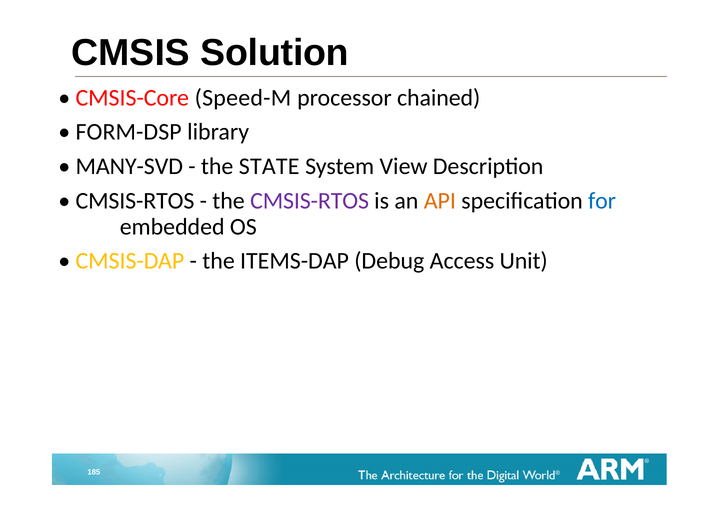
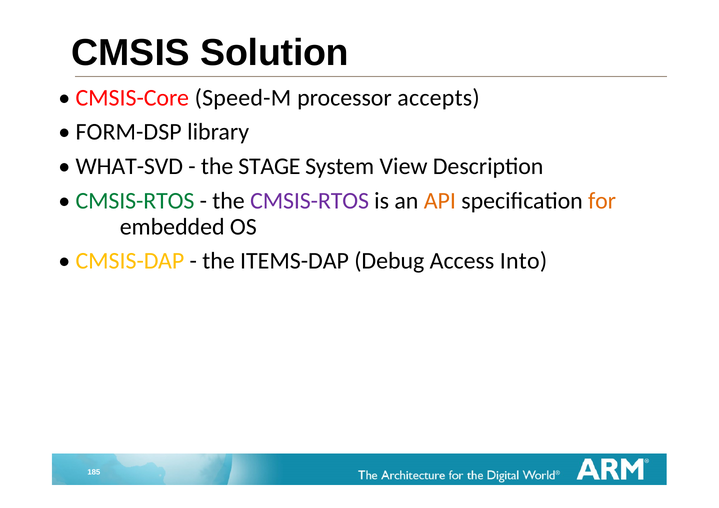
chained: chained -> accepts (439, 98)
MANY-SVD: MANY-SVD -> WHAT-SVD (129, 166)
STATE: STATE -> STAGE (269, 166)
CMSIS-RTOS colour: black -> green (135, 201)
for colour: blue -> orange (602, 201)
Unit: Unit -> Into (523, 261)
